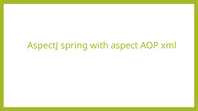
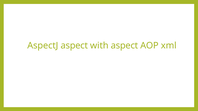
AspectJ spring: spring -> aspect (74, 46)
